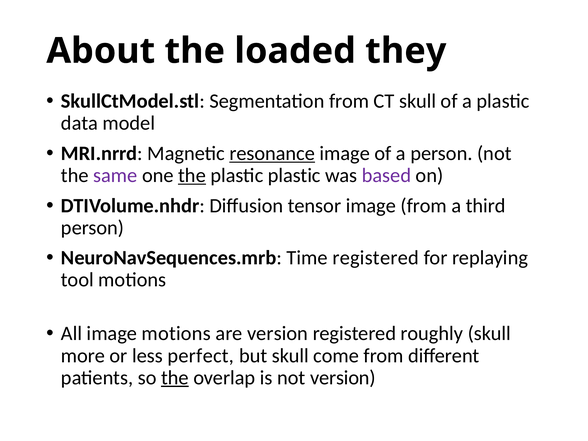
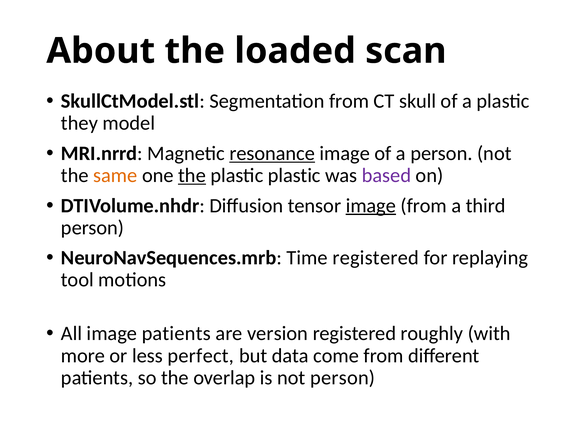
they: they -> scan (406, 51)
data: data -> they (79, 123)
same colour: purple -> orange (115, 175)
image underline: none -> present (371, 206)
image motions: motions -> patients (176, 334)
roughly skull: skull -> with (489, 334)
but skull: skull -> data (290, 356)
the underline: present -> none (175, 378)
not version: version -> person (343, 378)
